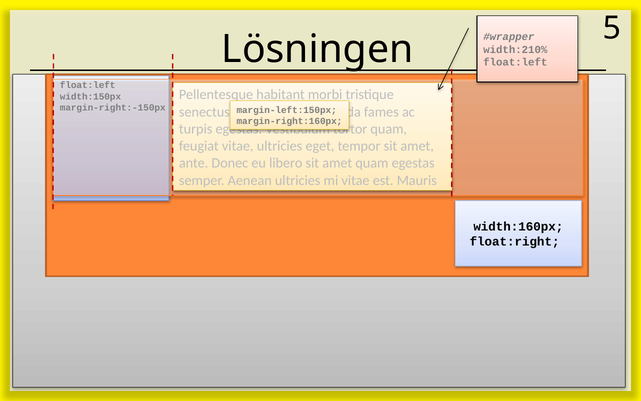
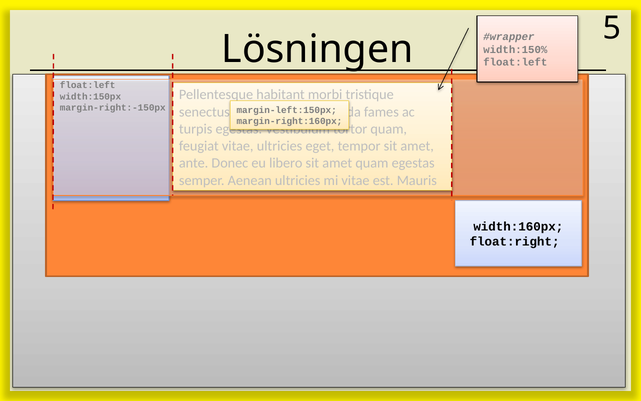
width:210%: width:210% -> width:150% (515, 49)
